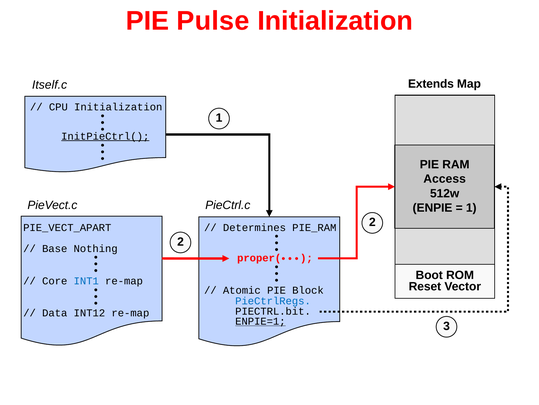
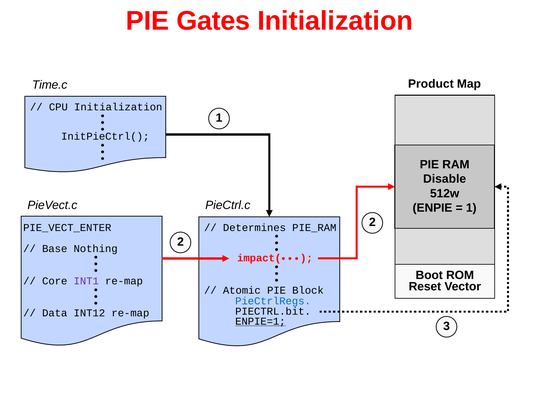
Pulse: Pulse -> Gates (213, 21)
Extends: Extends -> Product (431, 84)
Itself.c: Itself.c -> Time.c (50, 85)
InitPieCtrl( underline: present -> none (105, 136)
Access: Access -> Disable (445, 179)
PIE_VECT_APART: PIE_VECT_APART -> PIE_VECT_ENTER (67, 227)
proper(: proper( -> impact( (259, 257)
INT1 colour: blue -> purple (86, 281)
